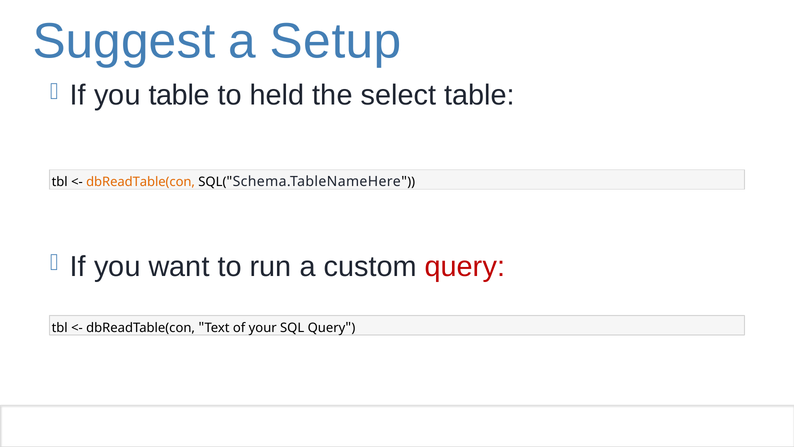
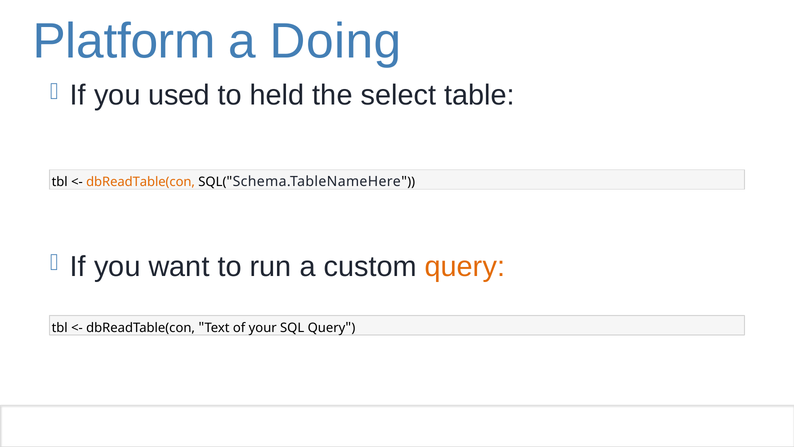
Suggest: Suggest -> Platform (124, 41)
Setup: Setup -> Doing (336, 41)
you table: table -> used (179, 95)
query colour: red -> orange (465, 267)
